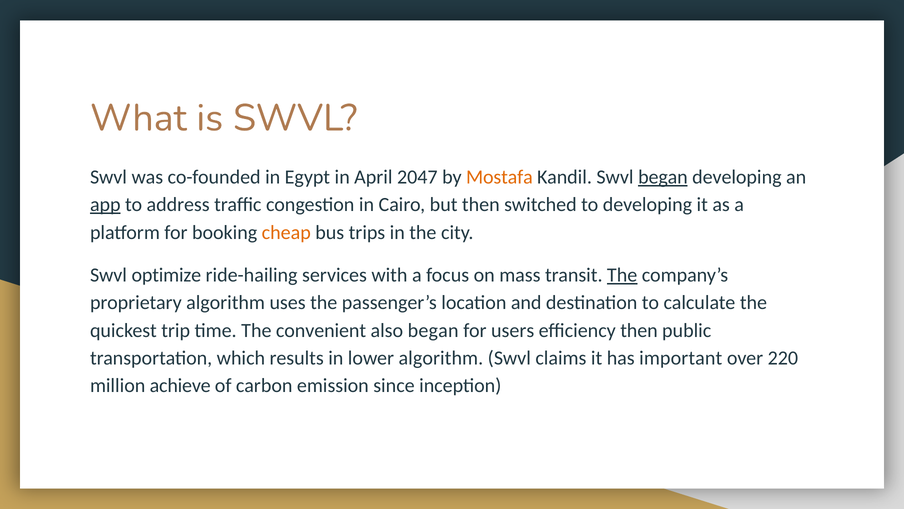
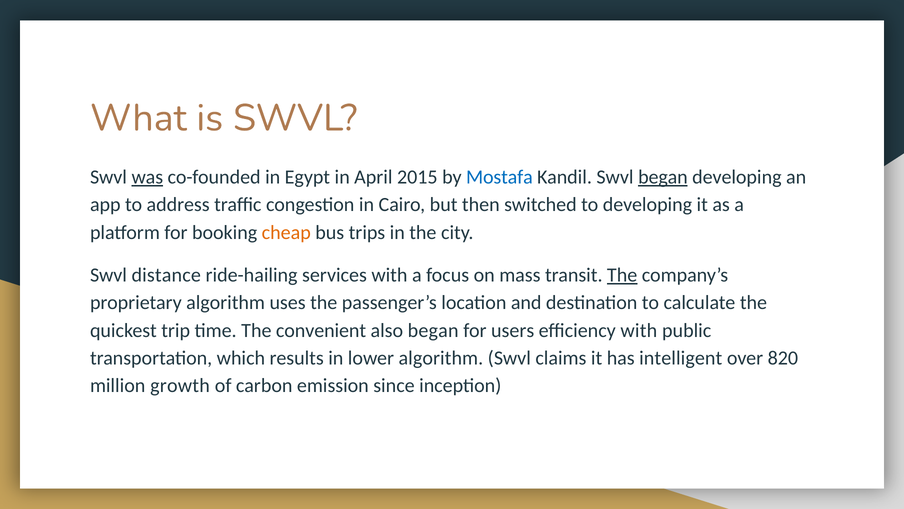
was underline: none -> present (147, 177)
2047: 2047 -> 2015 (417, 177)
Mostafa colour: orange -> blue (499, 177)
app underline: present -> none (105, 204)
optimize: optimize -> distance (166, 275)
efficiency then: then -> with (639, 330)
important: important -> intelligent (681, 358)
220: 220 -> 820 (783, 358)
achieve: achieve -> growth (180, 385)
